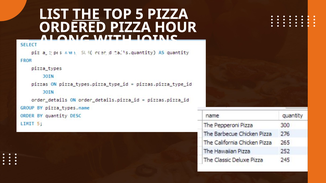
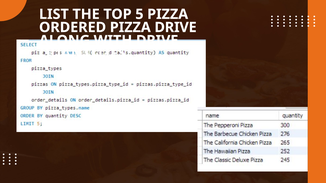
THE underline: present -> none (86, 14)
PIZZA HOUR: HOUR -> DRIVE (176, 27)
WITH JOINS: JOINS -> DRIVE (157, 41)
